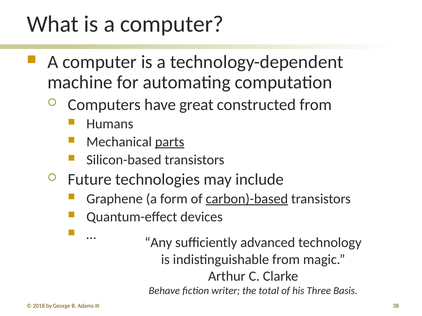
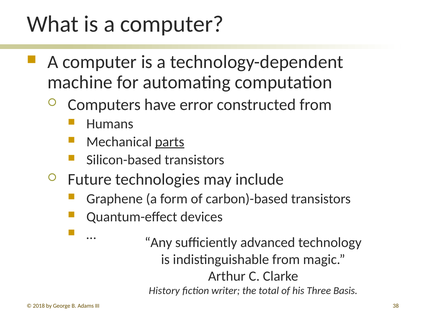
great: great -> error (196, 105)
carbon)-based underline: present -> none (247, 199)
Behave: Behave -> History (164, 291)
